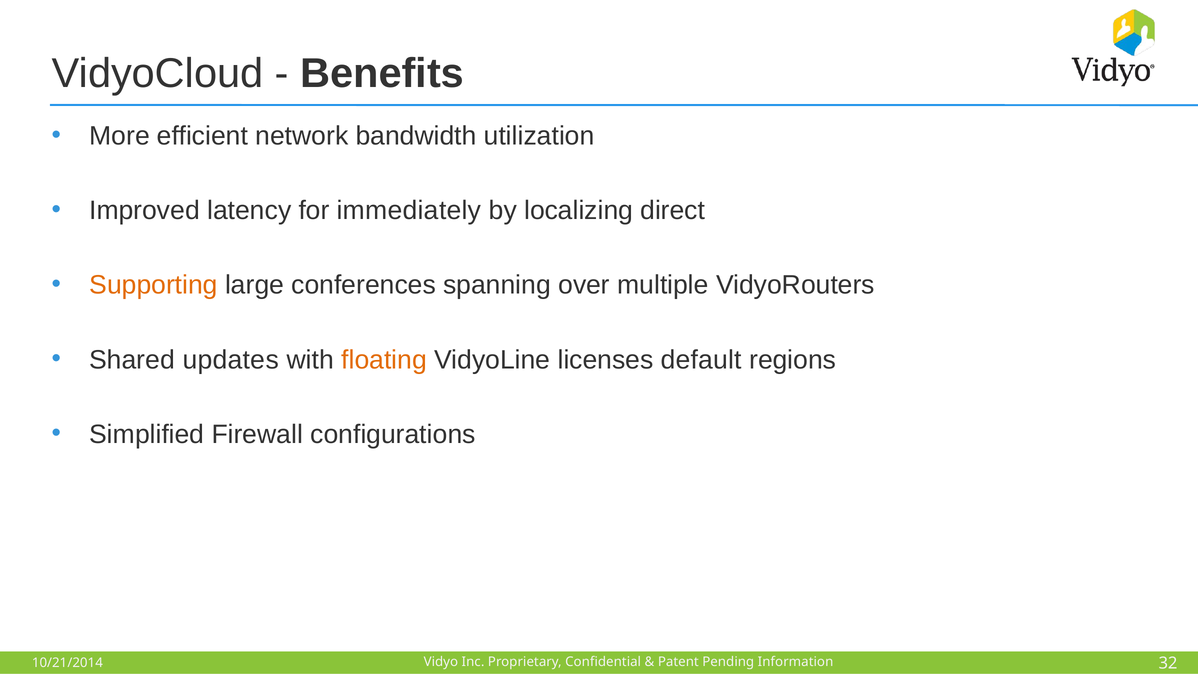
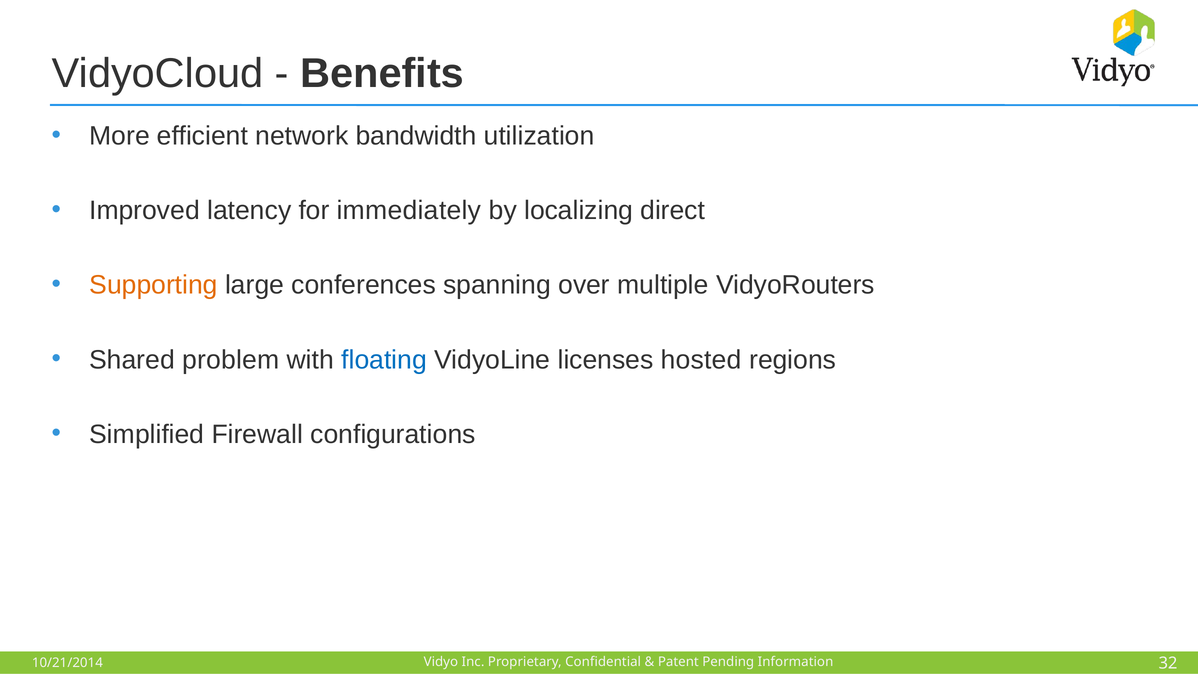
updates: updates -> problem (231, 360)
floating colour: orange -> blue (384, 360)
default: default -> hosted (701, 360)
